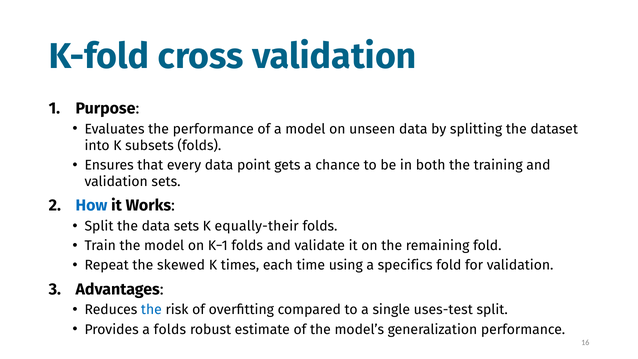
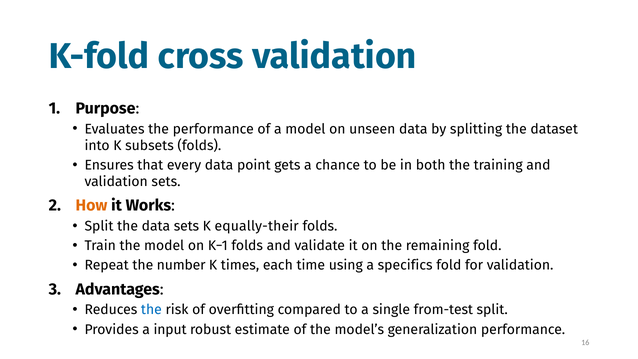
How colour: blue -> orange (92, 206)
skewed: skewed -> number (181, 265)
uses-test: uses-test -> from-test (443, 310)
a folds: folds -> input (170, 329)
